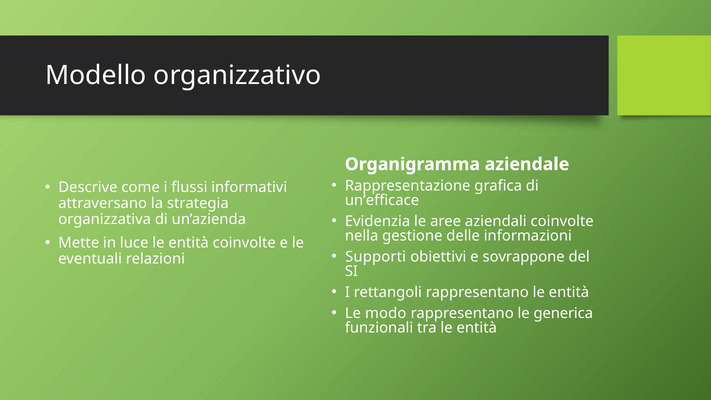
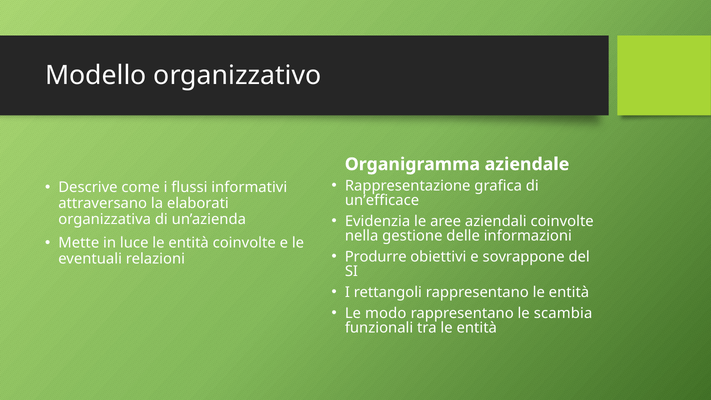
strategia: strategia -> elaborati (198, 203)
Supporti: Supporti -> Produrre (376, 257)
generica: generica -> scambia (563, 313)
